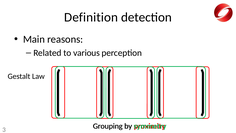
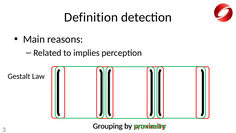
various: various -> implies (86, 53)
